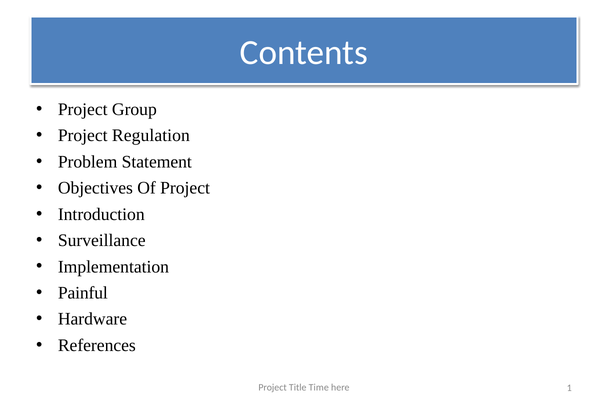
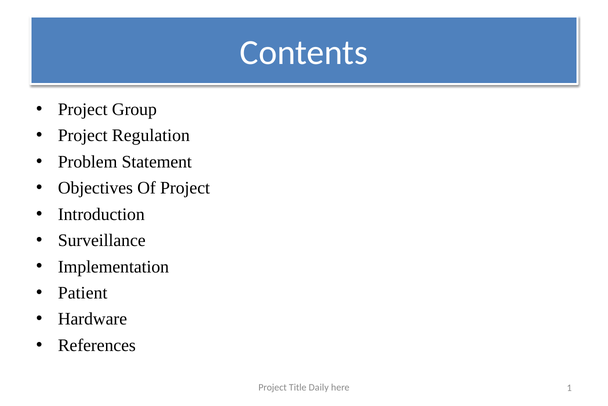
Painful: Painful -> Patient (83, 292)
Time: Time -> Daily (319, 387)
